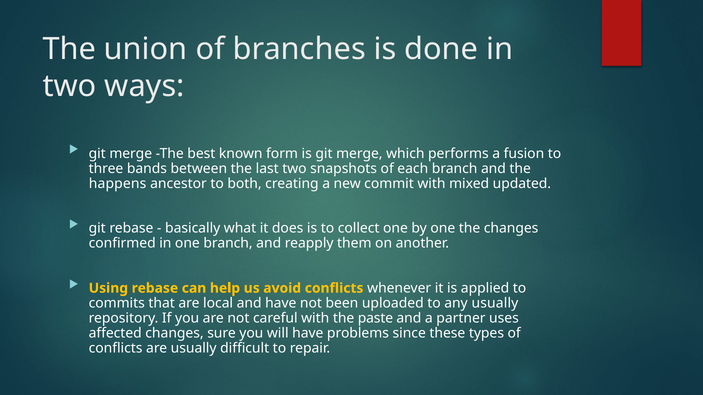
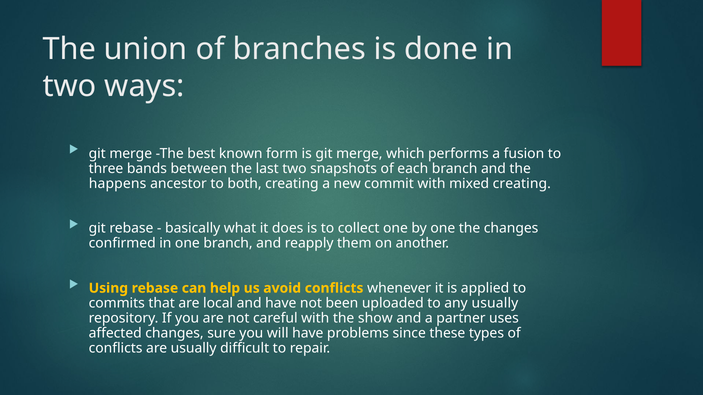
mixed updated: updated -> creating (522, 184)
paste: paste -> show (375, 319)
